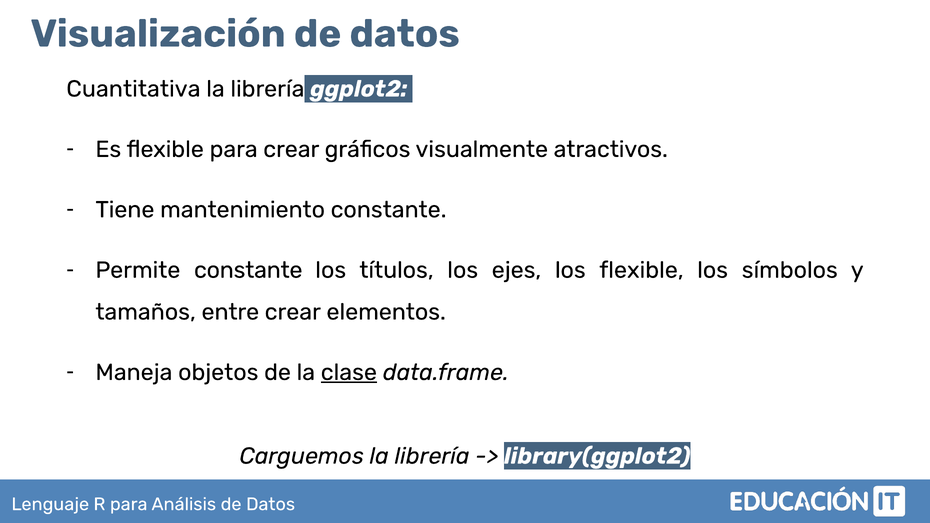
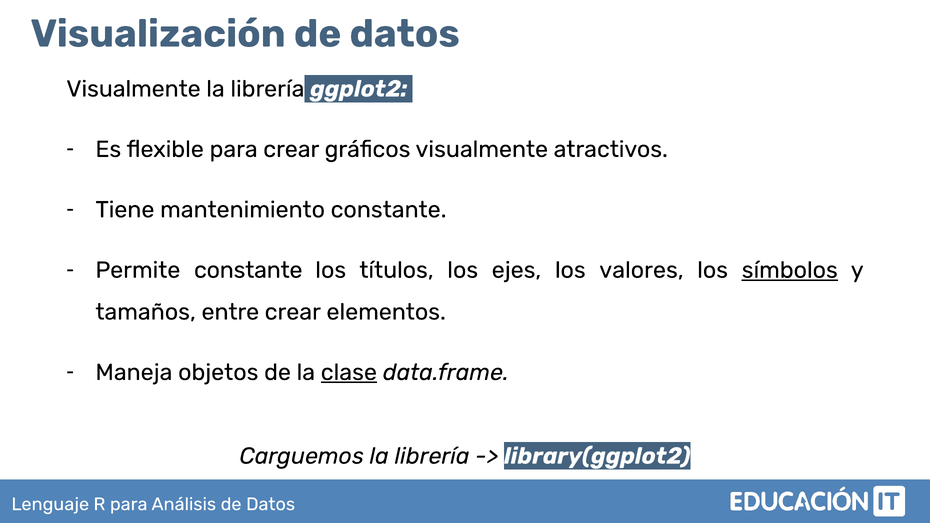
Cuantitativa: Cuantitativa -> Visualmente (133, 89)
los flexible: flexible -> valores (641, 270)
símbolos underline: none -> present (790, 270)
